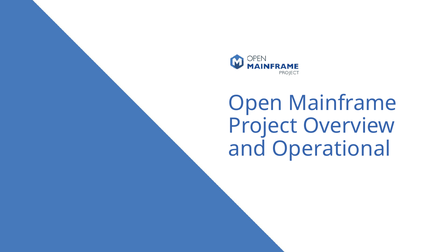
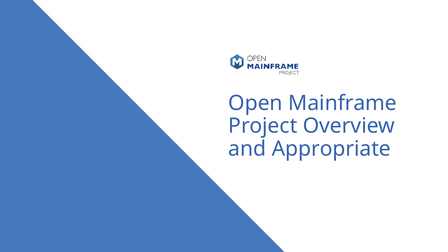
Operational: Operational -> Appropriate (331, 149)
